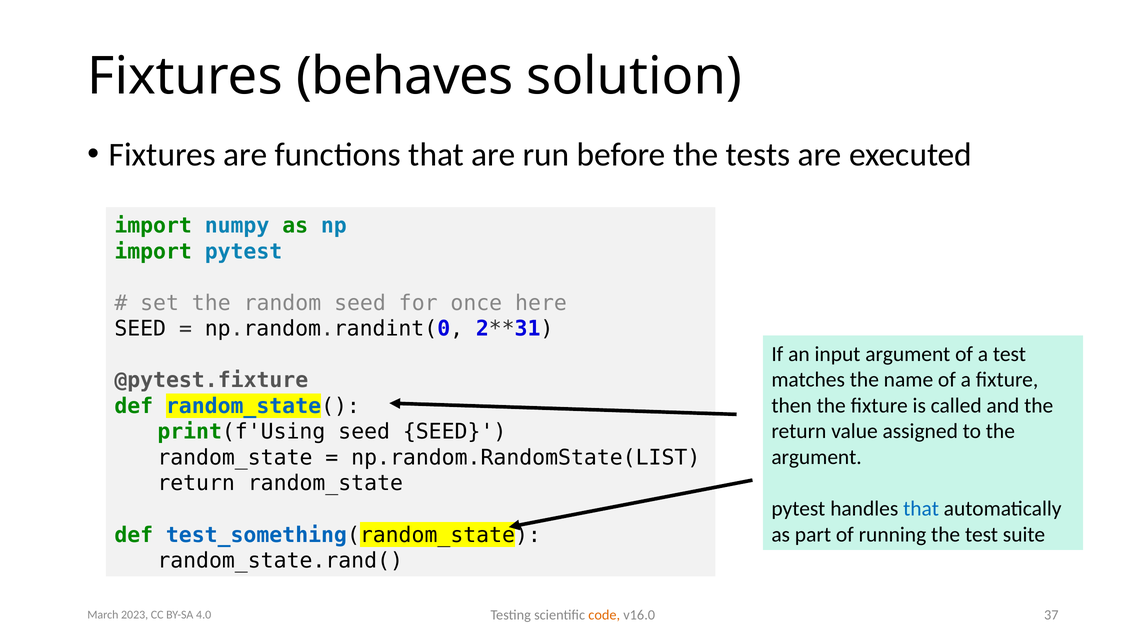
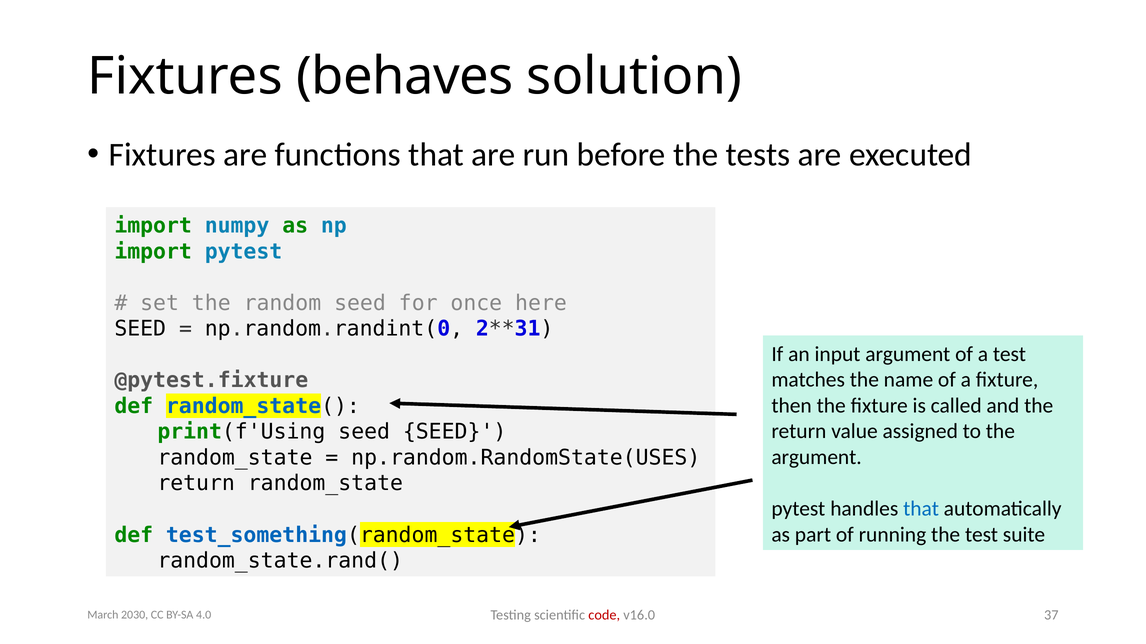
np.random.RandomState(LIST: np.random.RandomState(LIST -> np.random.RandomState(USES (526, 458)
code colour: orange -> red (604, 615)
2023: 2023 -> 2030 (135, 615)
